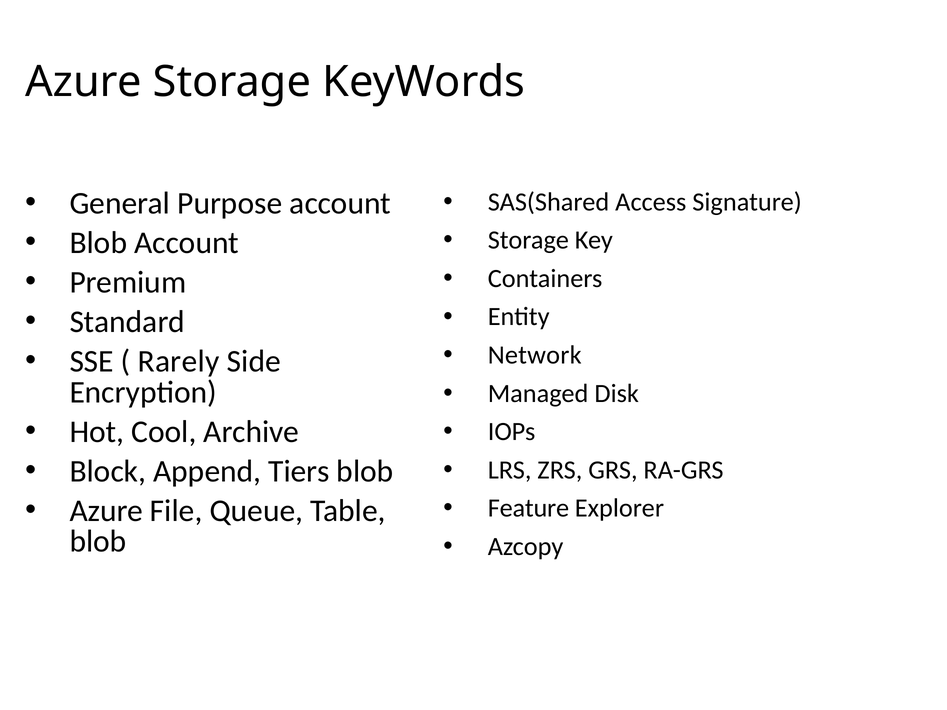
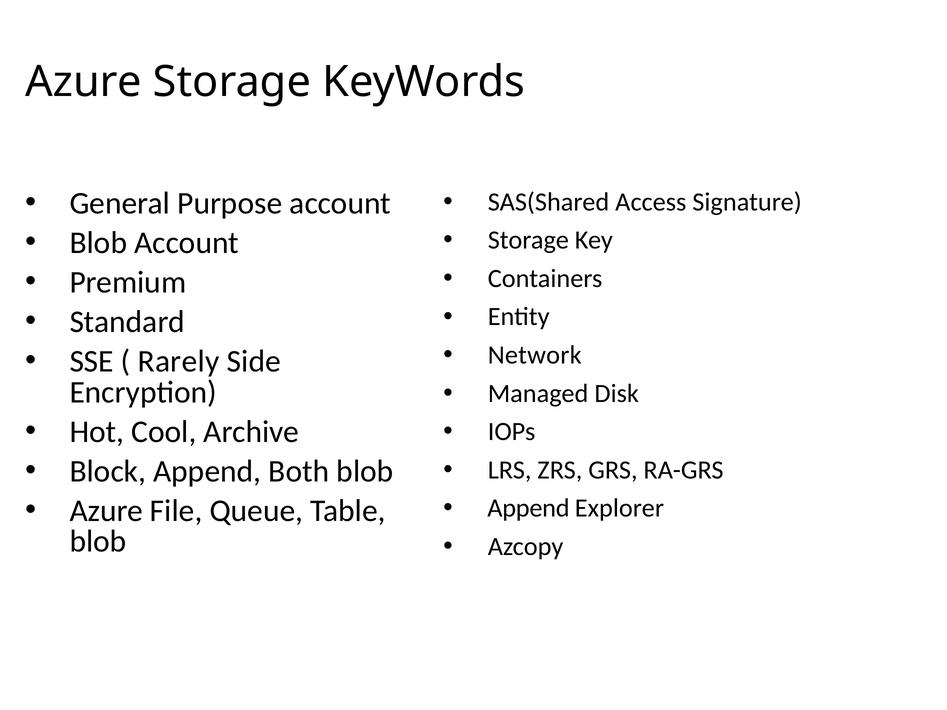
Tiers: Tiers -> Both (299, 471)
Feature: Feature -> Append (528, 508)
